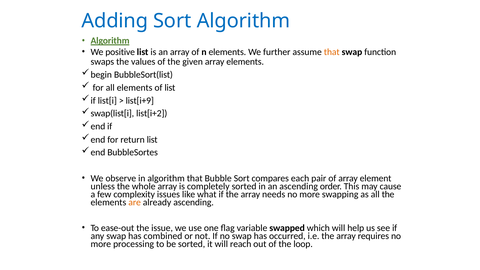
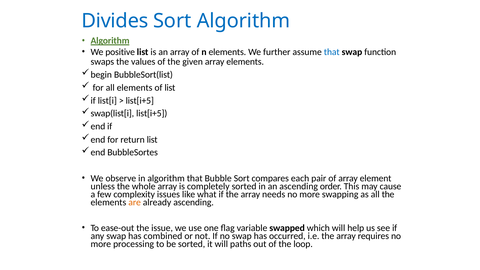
Adding: Adding -> Divides (115, 21)
that colour: orange -> blue (332, 52)
list[i+9: list[i+9 -> list[i+5 (140, 101)
swap(list[i list[i+2: list[i+2 -> list[i+5 (152, 113)
reach: reach -> paths (241, 244)
